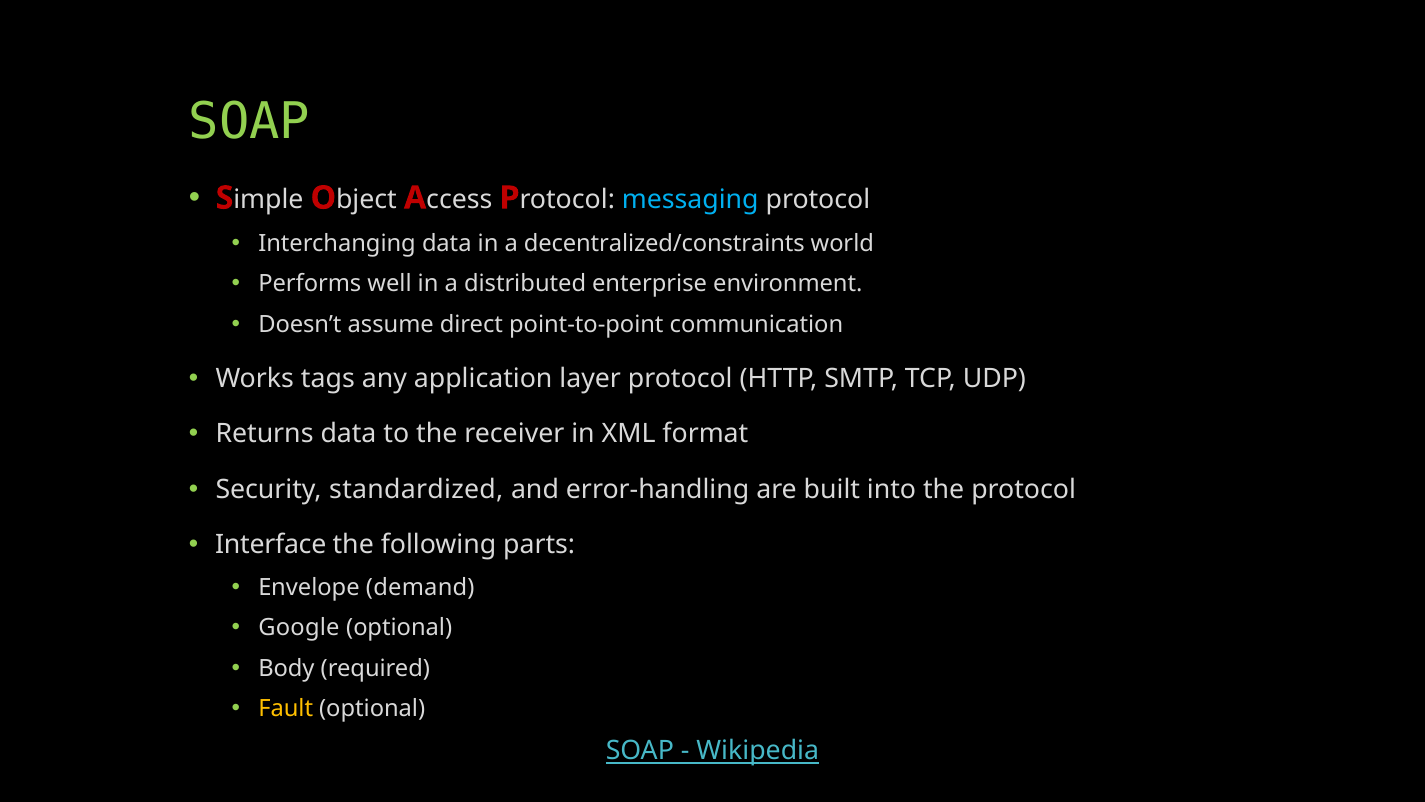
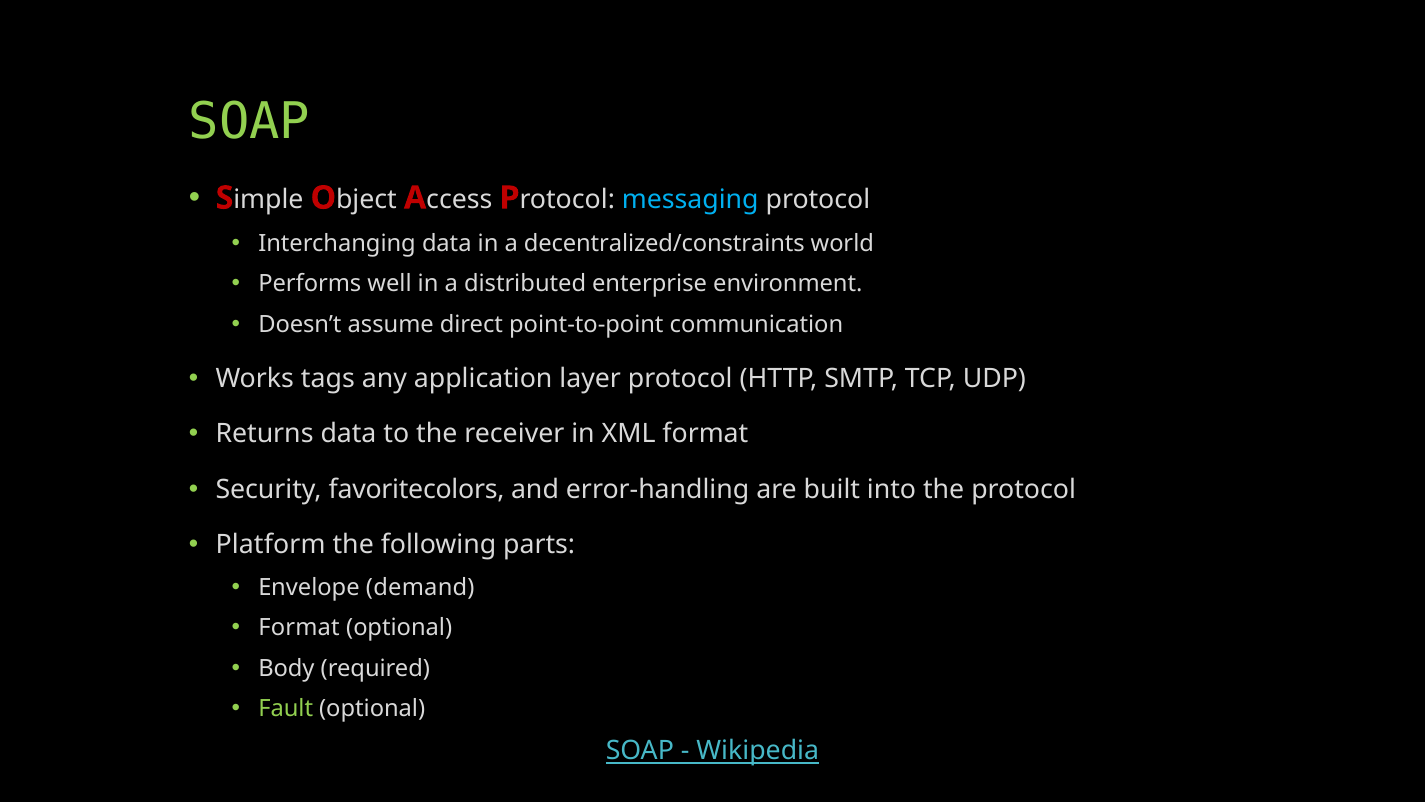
standardized: standardized -> favoritecolors (417, 489)
Interface: Interface -> Platform (271, 545)
Google: Google -> Format (299, 627)
Fault colour: yellow -> light green (286, 708)
